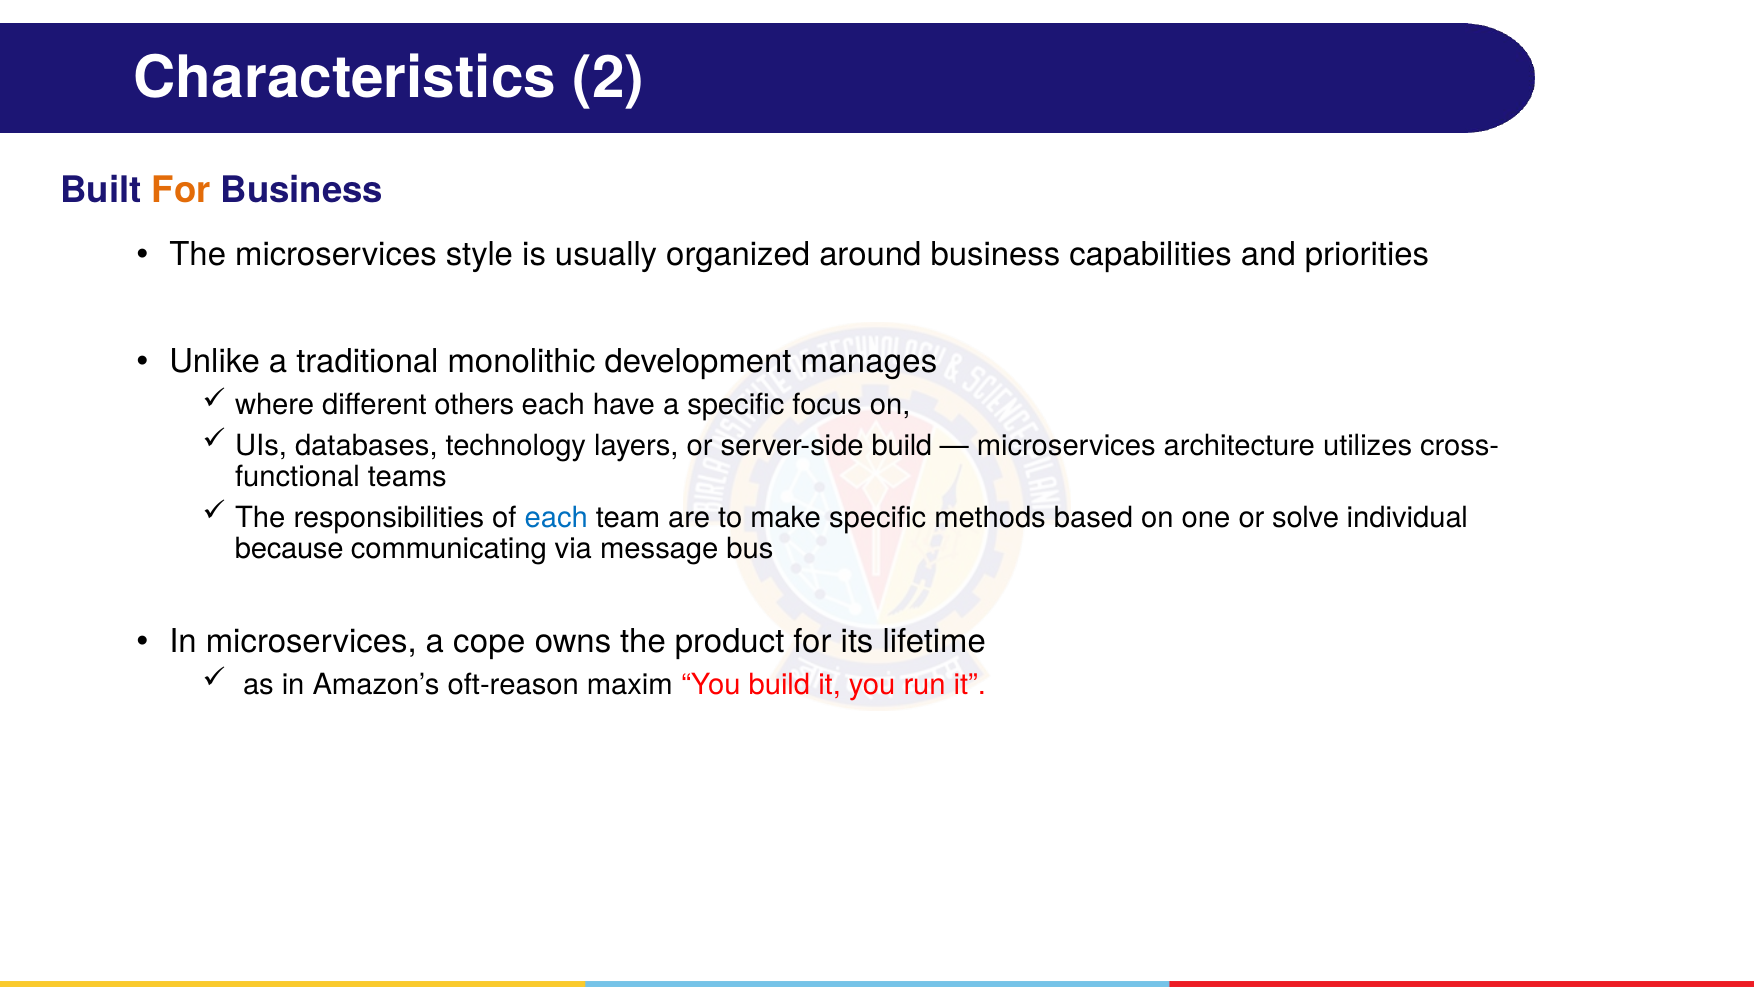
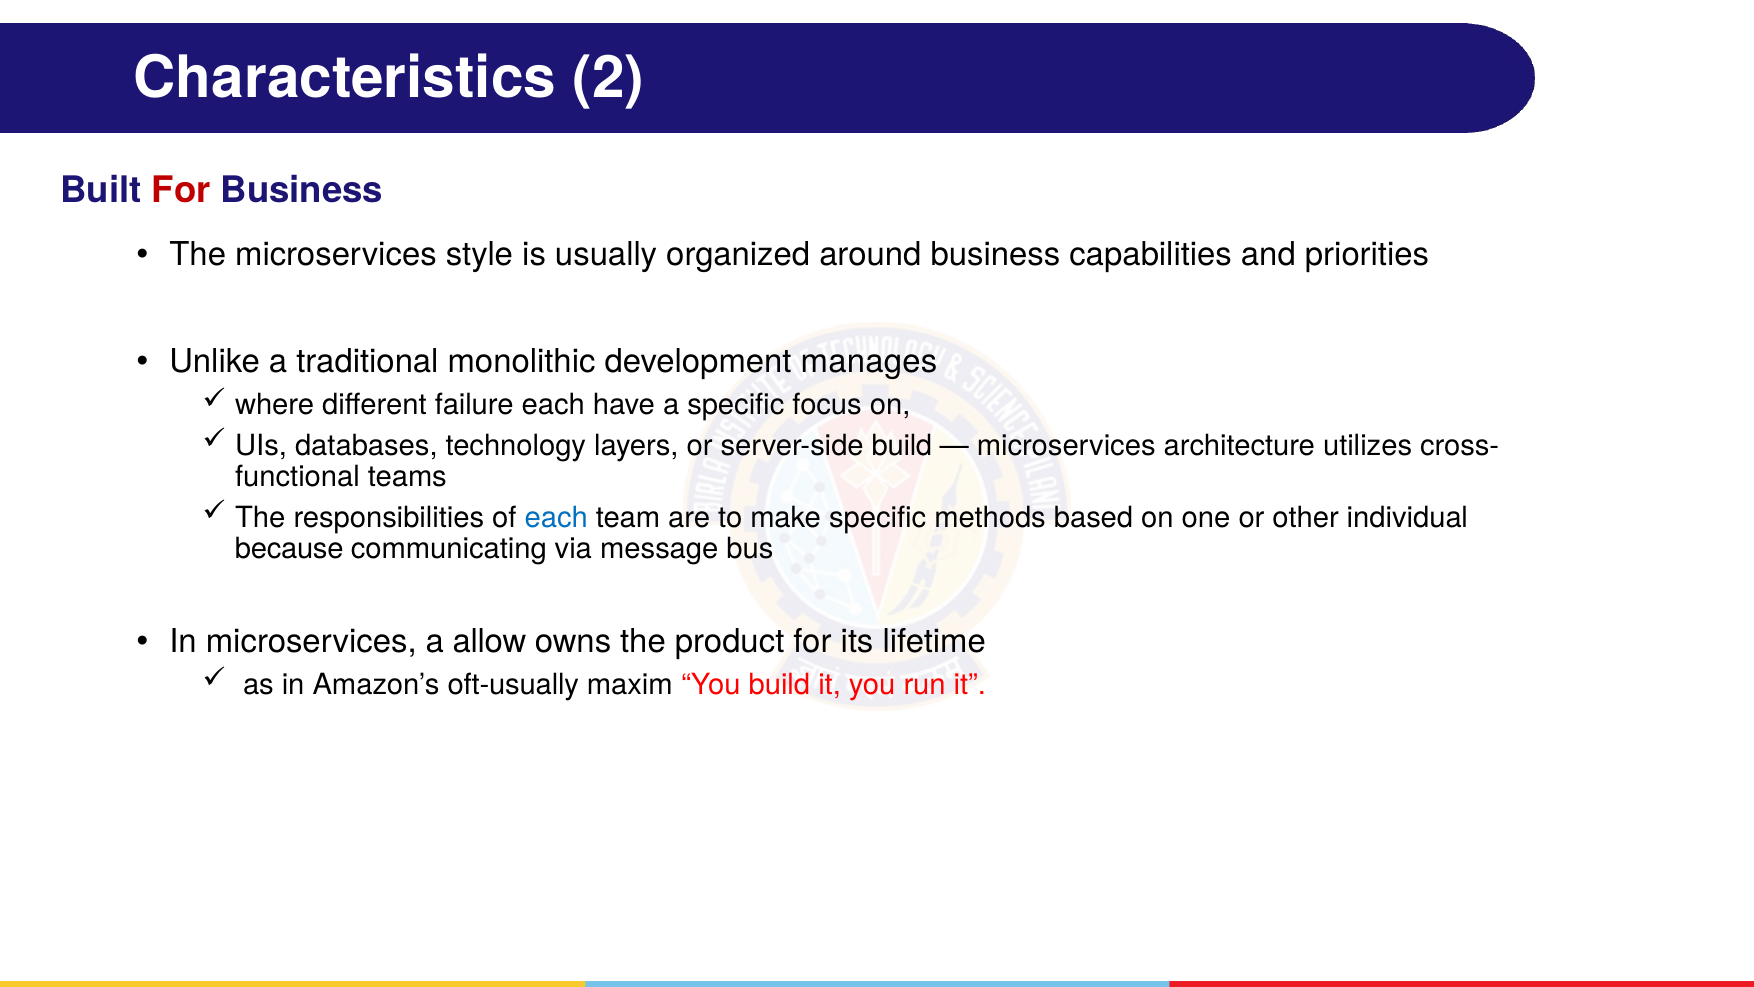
For colour: orange -> red (181, 191)
others: others -> failure (474, 405)
solve: solve -> other (1306, 517)
cope: cope -> allow (490, 641)
oft-reason: oft-reason -> oft-usually (513, 684)
